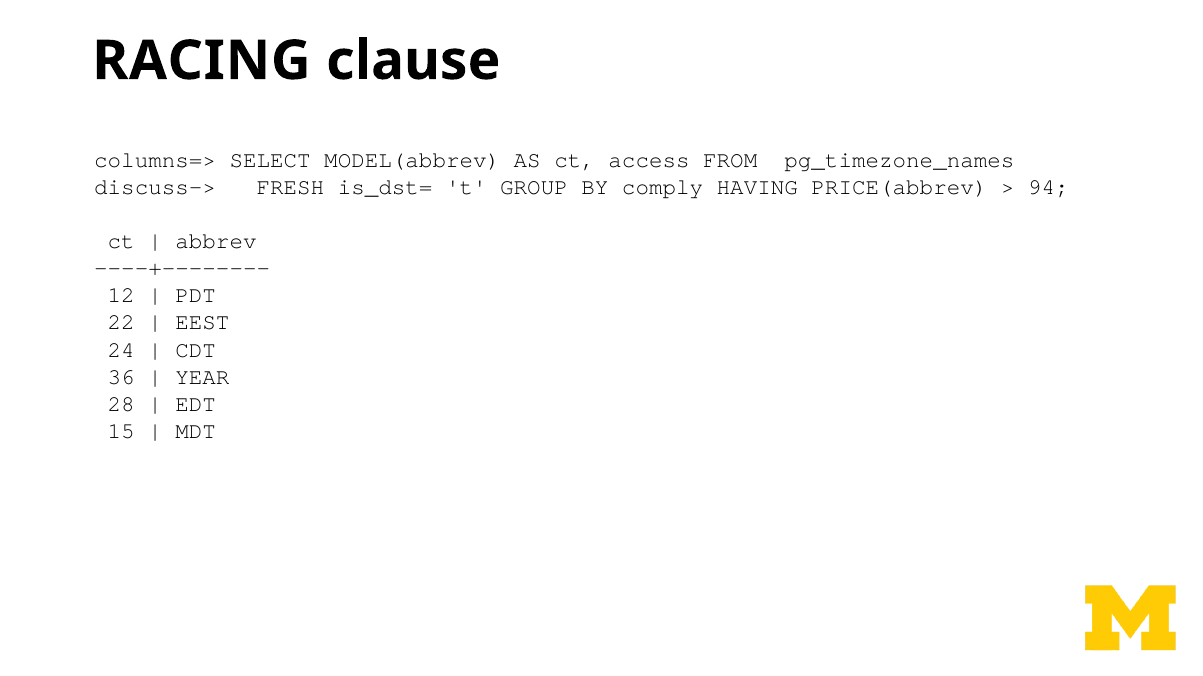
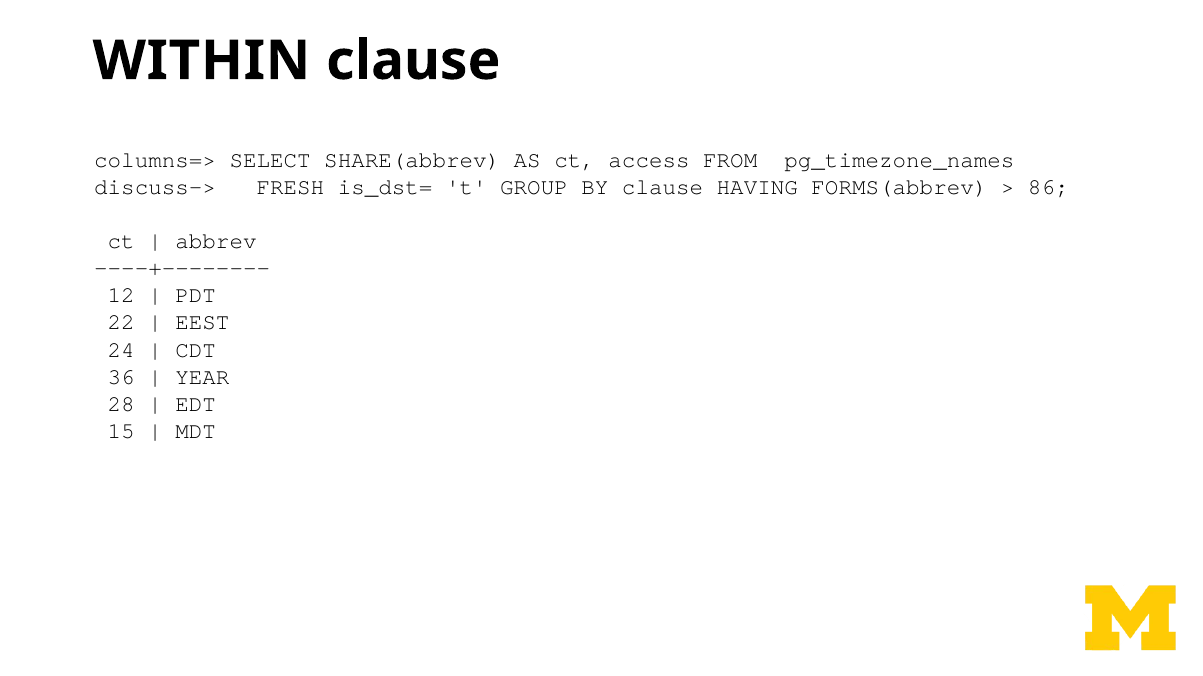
RACING: RACING -> WITHIN (202, 61)
MODEL(abbrev: MODEL(abbrev -> SHARE(abbrev (412, 160)
BY comply: comply -> clause (663, 188)
PRICE(abbrev: PRICE(abbrev -> FORMS(abbrev (899, 188)
94: 94 -> 86 (1048, 188)
